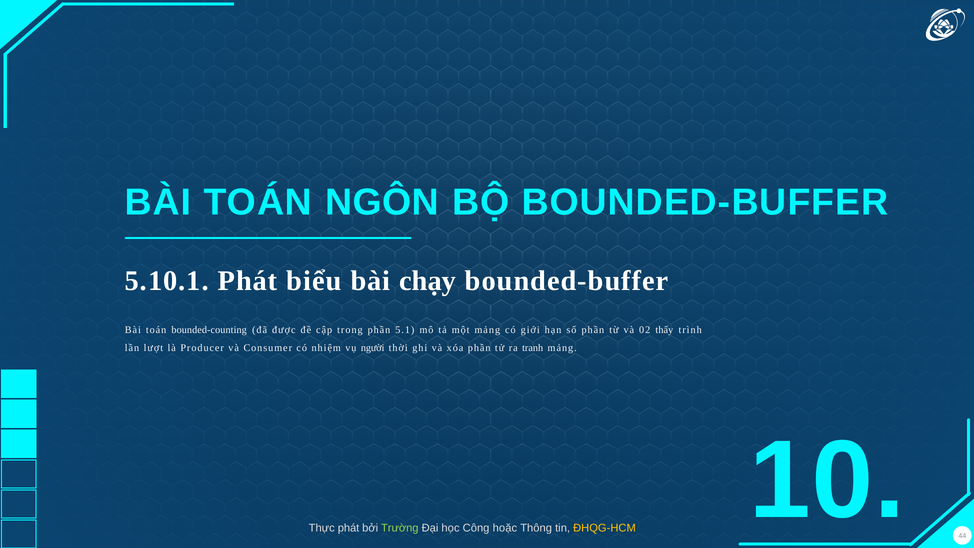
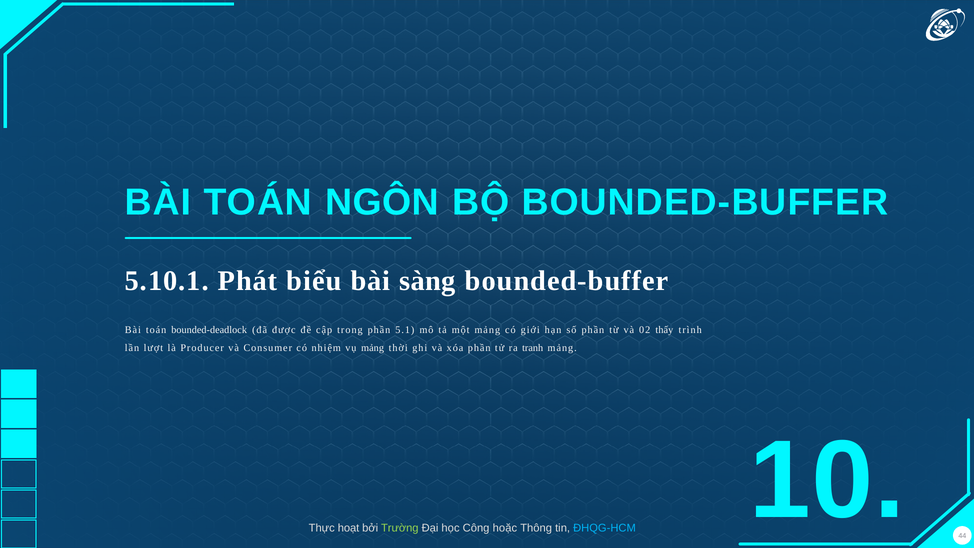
chạy: chạy -> sàng (428, 281)
bounded-counting: bounded-counting -> bounded-deadlock (209, 330)
vụ người: người -> mảng (373, 348)
Thực phát: phát -> hoạt (349, 528)
ĐHQG-HCM colour: yellow -> light blue (604, 528)
